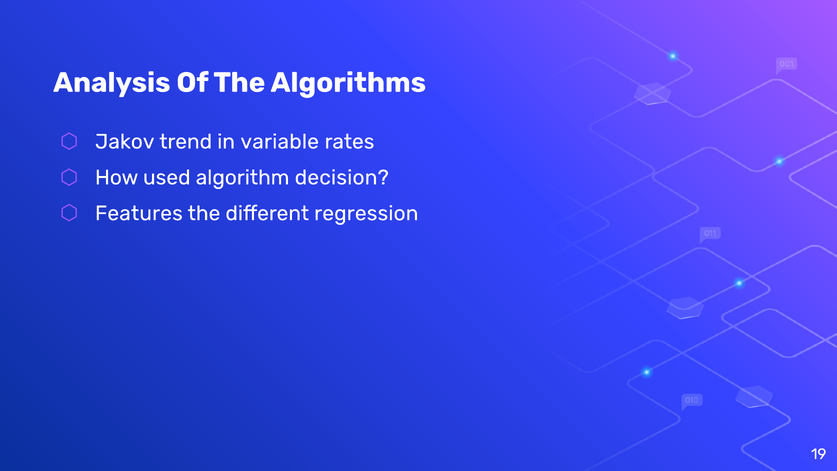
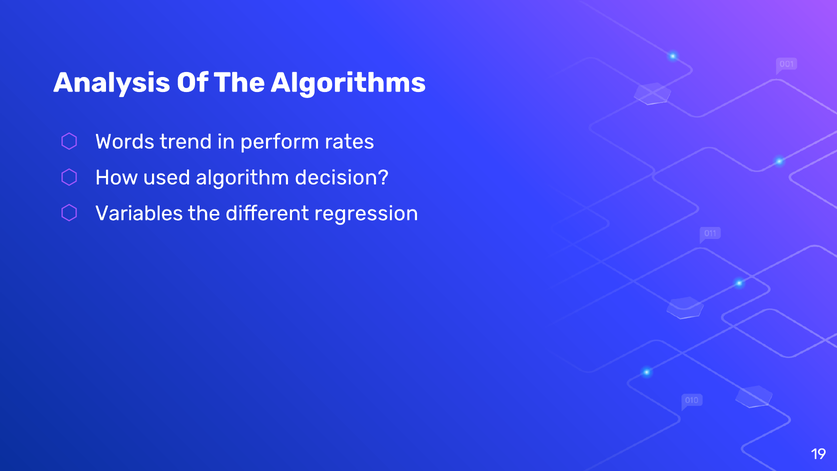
Jakov: Jakov -> Words (125, 142)
variable: variable -> perform (280, 142)
Features: Features -> Variables (139, 213)
